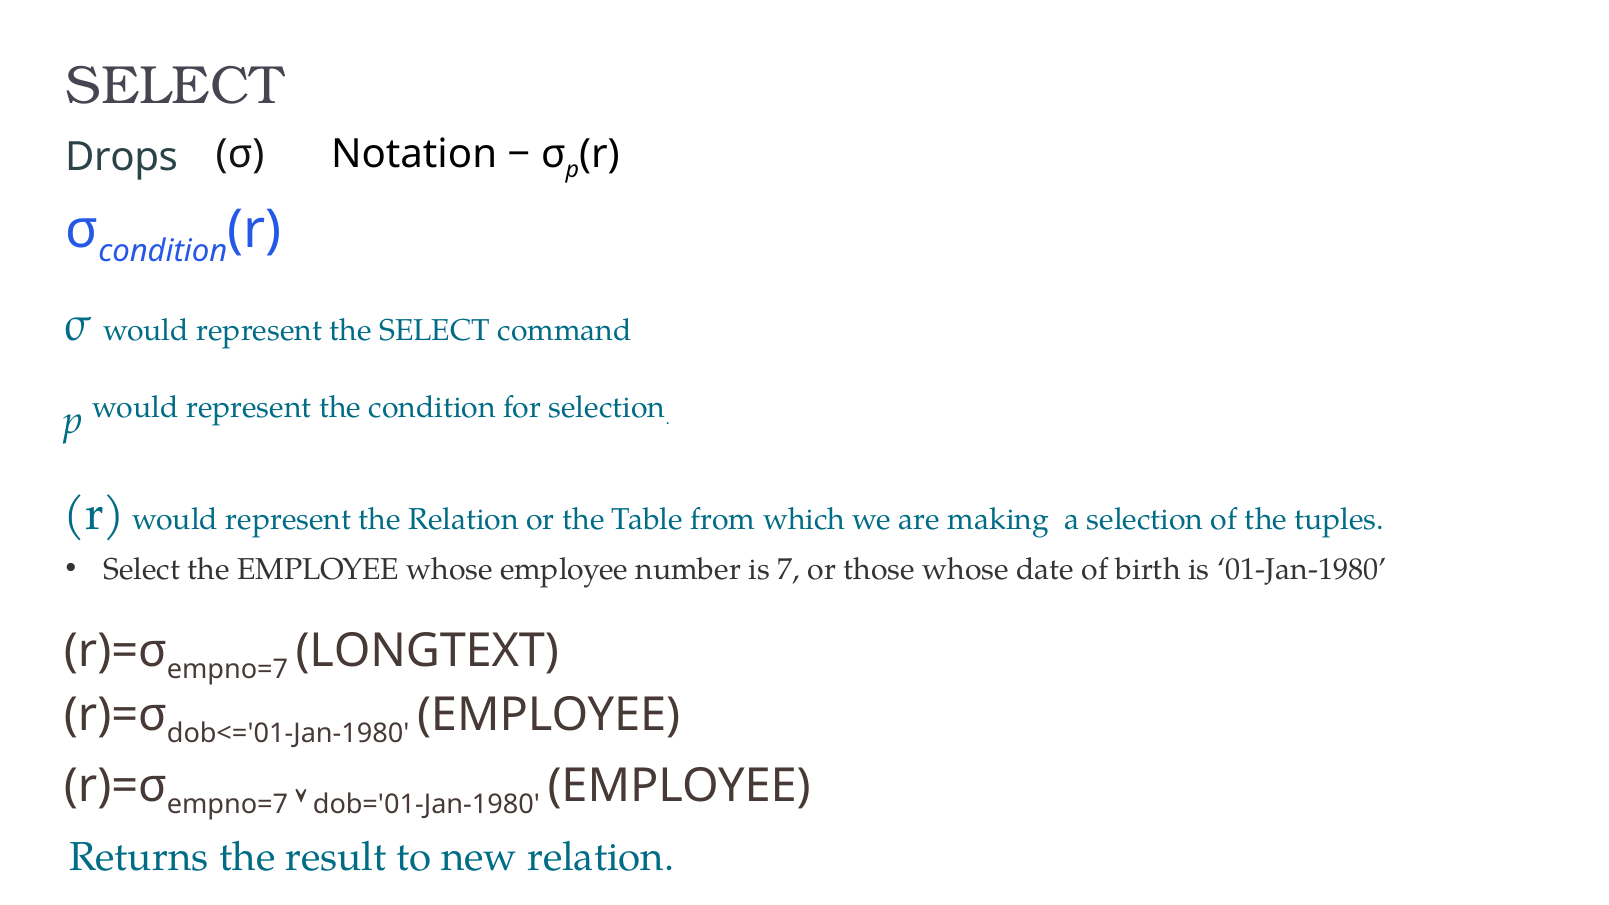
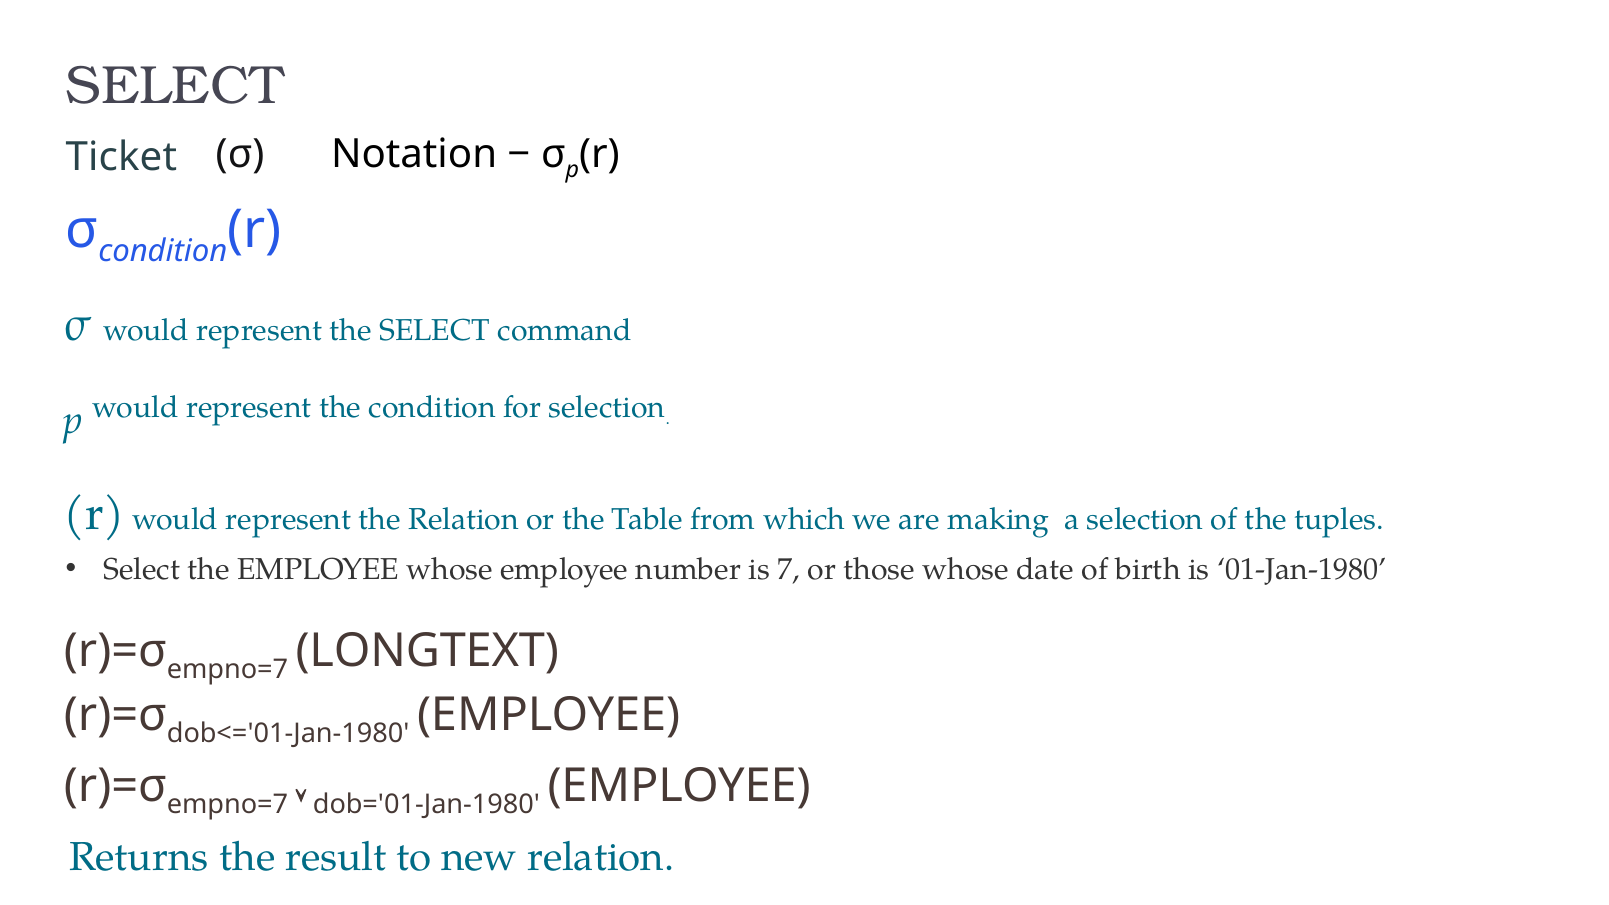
Drops: Drops -> Ticket (121, 158)
